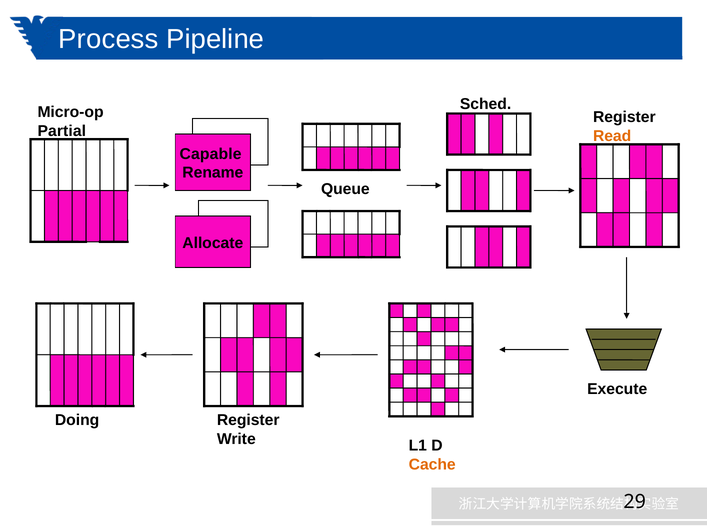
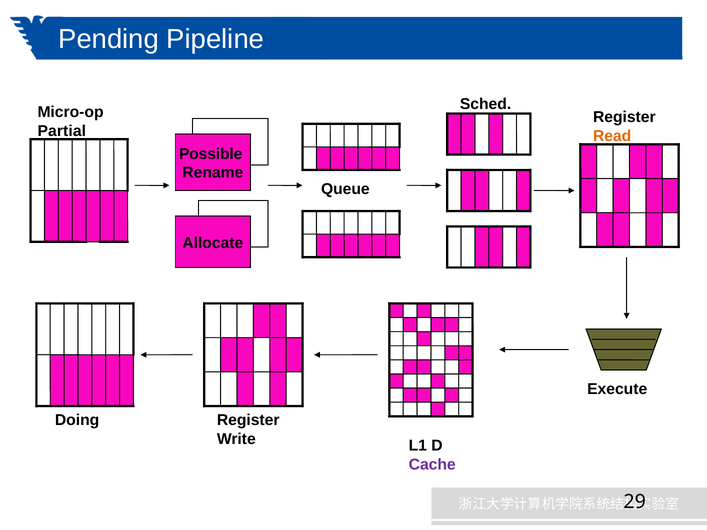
Process: Process -> Pending (109, 39)
Capable: Capable -> Possible (211, 154)
Cache colour: orange -> purple (432, 465)
